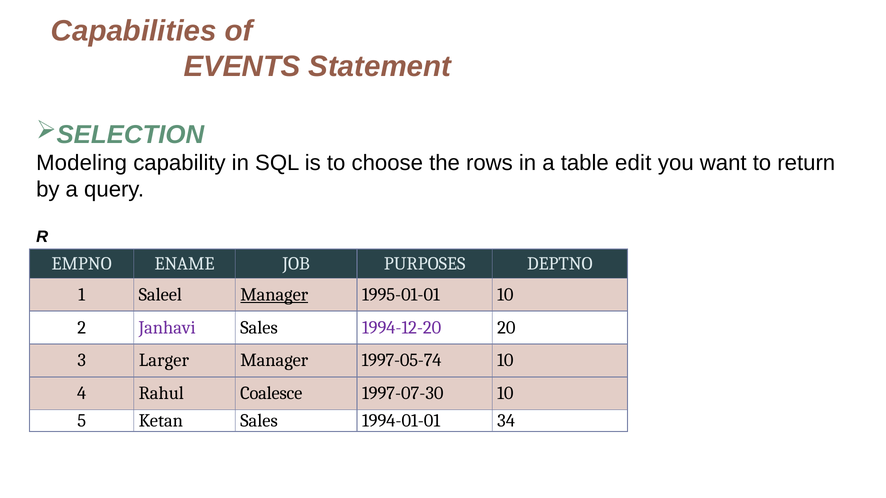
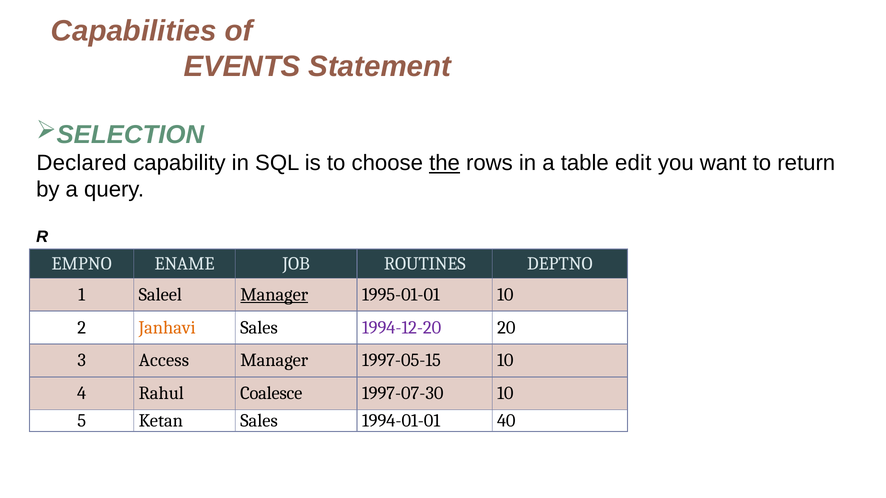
Modeling: Modeling -> Declared (82, 163)
the underline: none -> present (445, 163)
PURPOSES: PURPOSES -> ROUTINES (425, 264)
Janhavi colour: purple -> orange (167, 328)
Larger: Larger -> Access (164, 361)
1997-05-74: 1997-05-74 -> 1997-05-15 (401, 361)
34: 34 -> 40 (506, 421)
